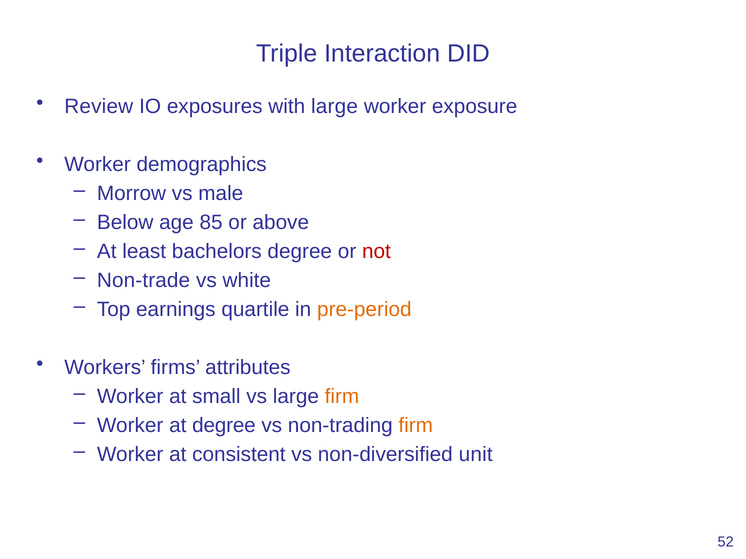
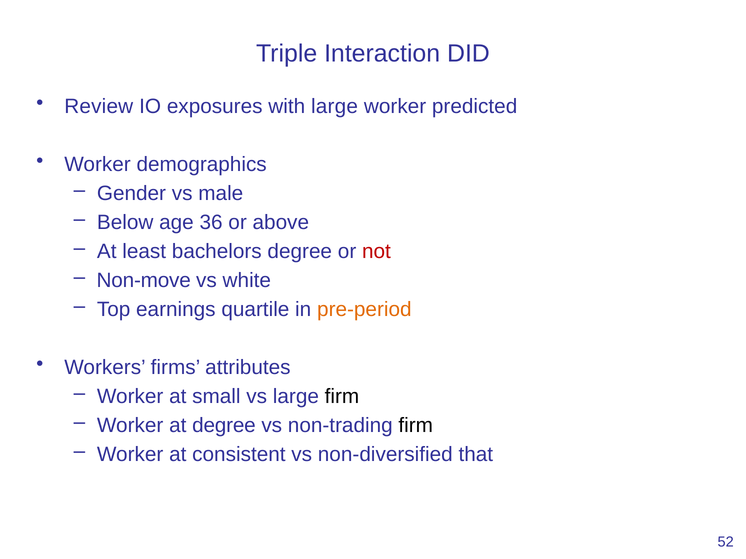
exposure: exposure -> predicted (475, 106)
Morrow: Morrow -> Gender (131, 194)
85: 85 -> 36 (211, 223)
Non-trade: Non-trade -> Non-move (144, 281)
firm colour: orange -> black (342, 397)
firm colour: orange -> black (416, 426)
unit: unit -> that (476, 455)
